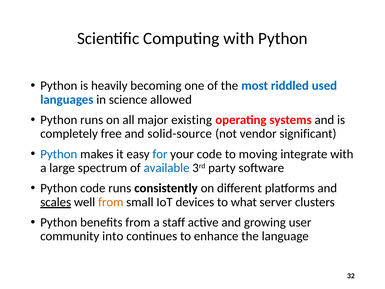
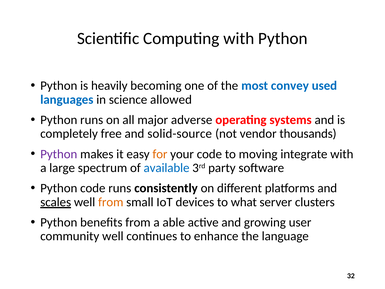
riddled: riddled -> convey (290, 86)
existing: existing -> adverse (192, 120)
significant: significant -> thousands (308, 134)
Python colour: blue -> purple (59, 154)
for colour: blue -> orange (160, 154)
staff: staff -> able (174, 222)
community into: into -> well (113, 236)
